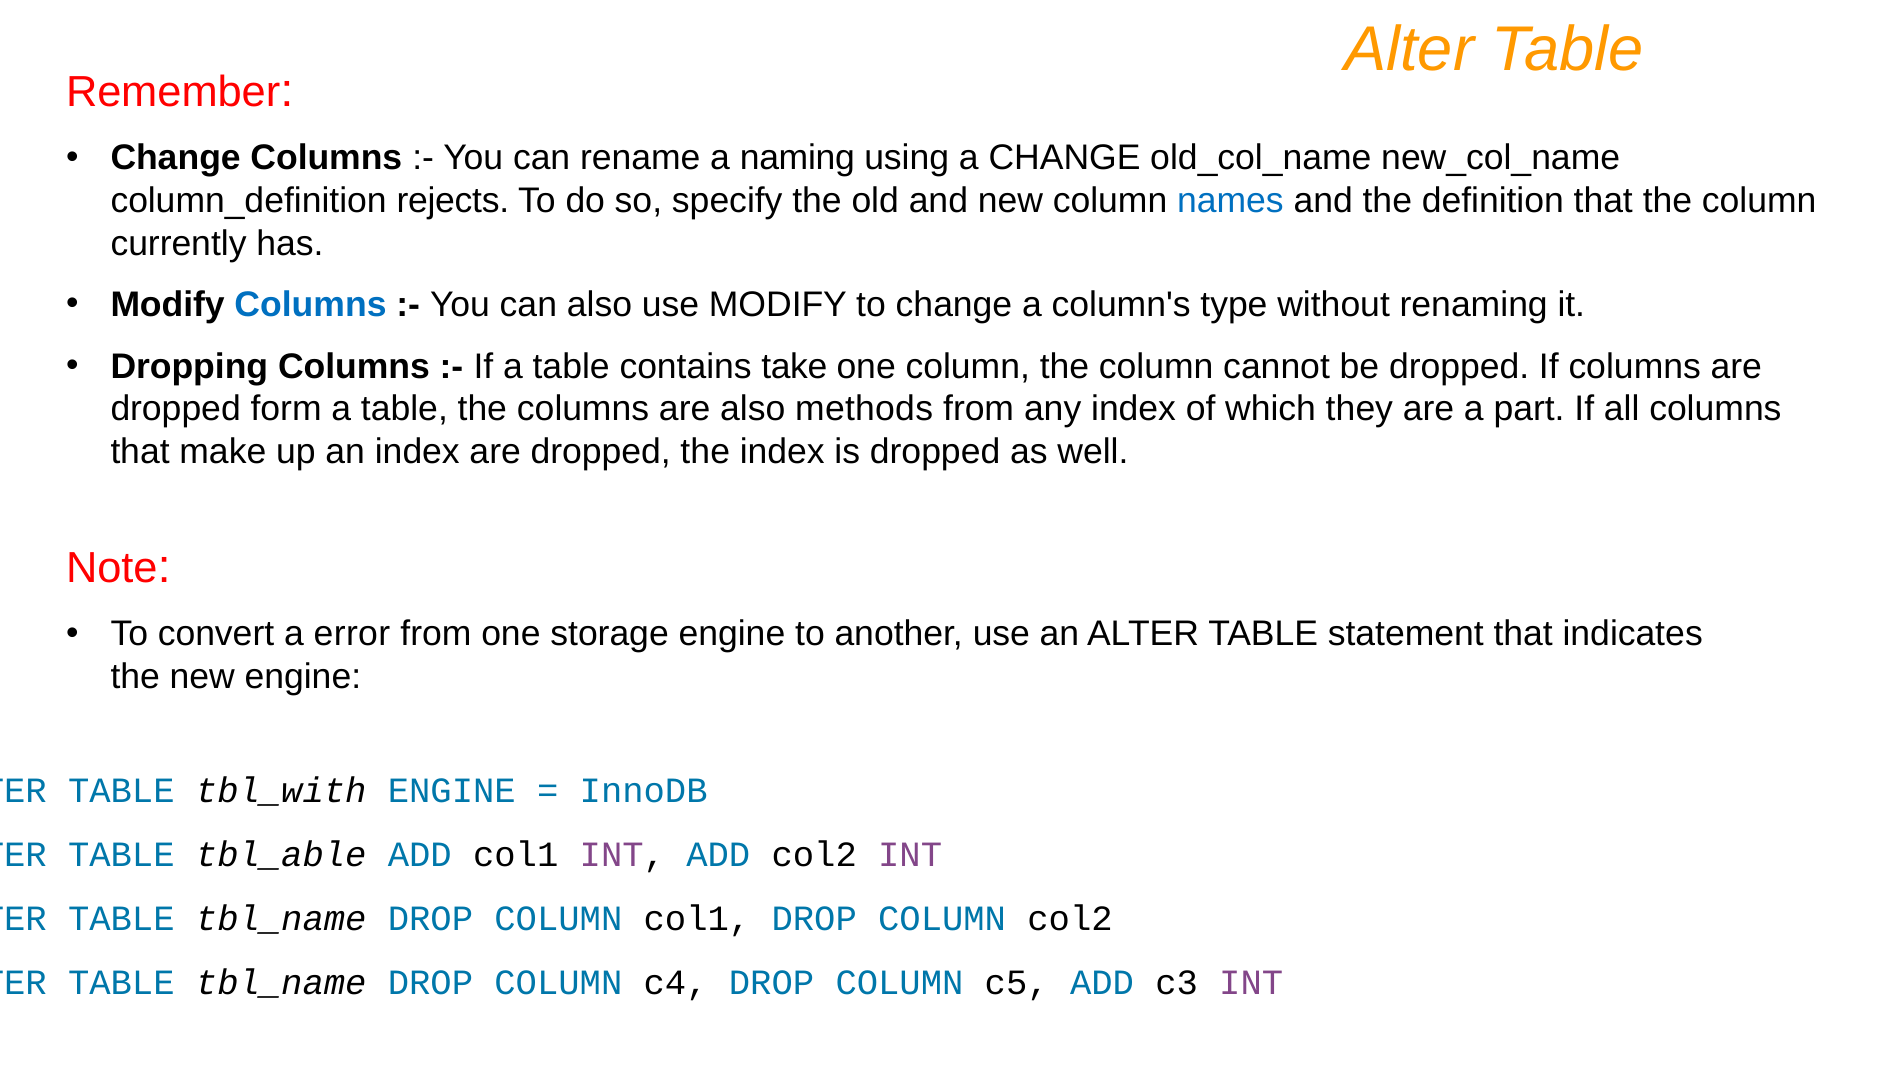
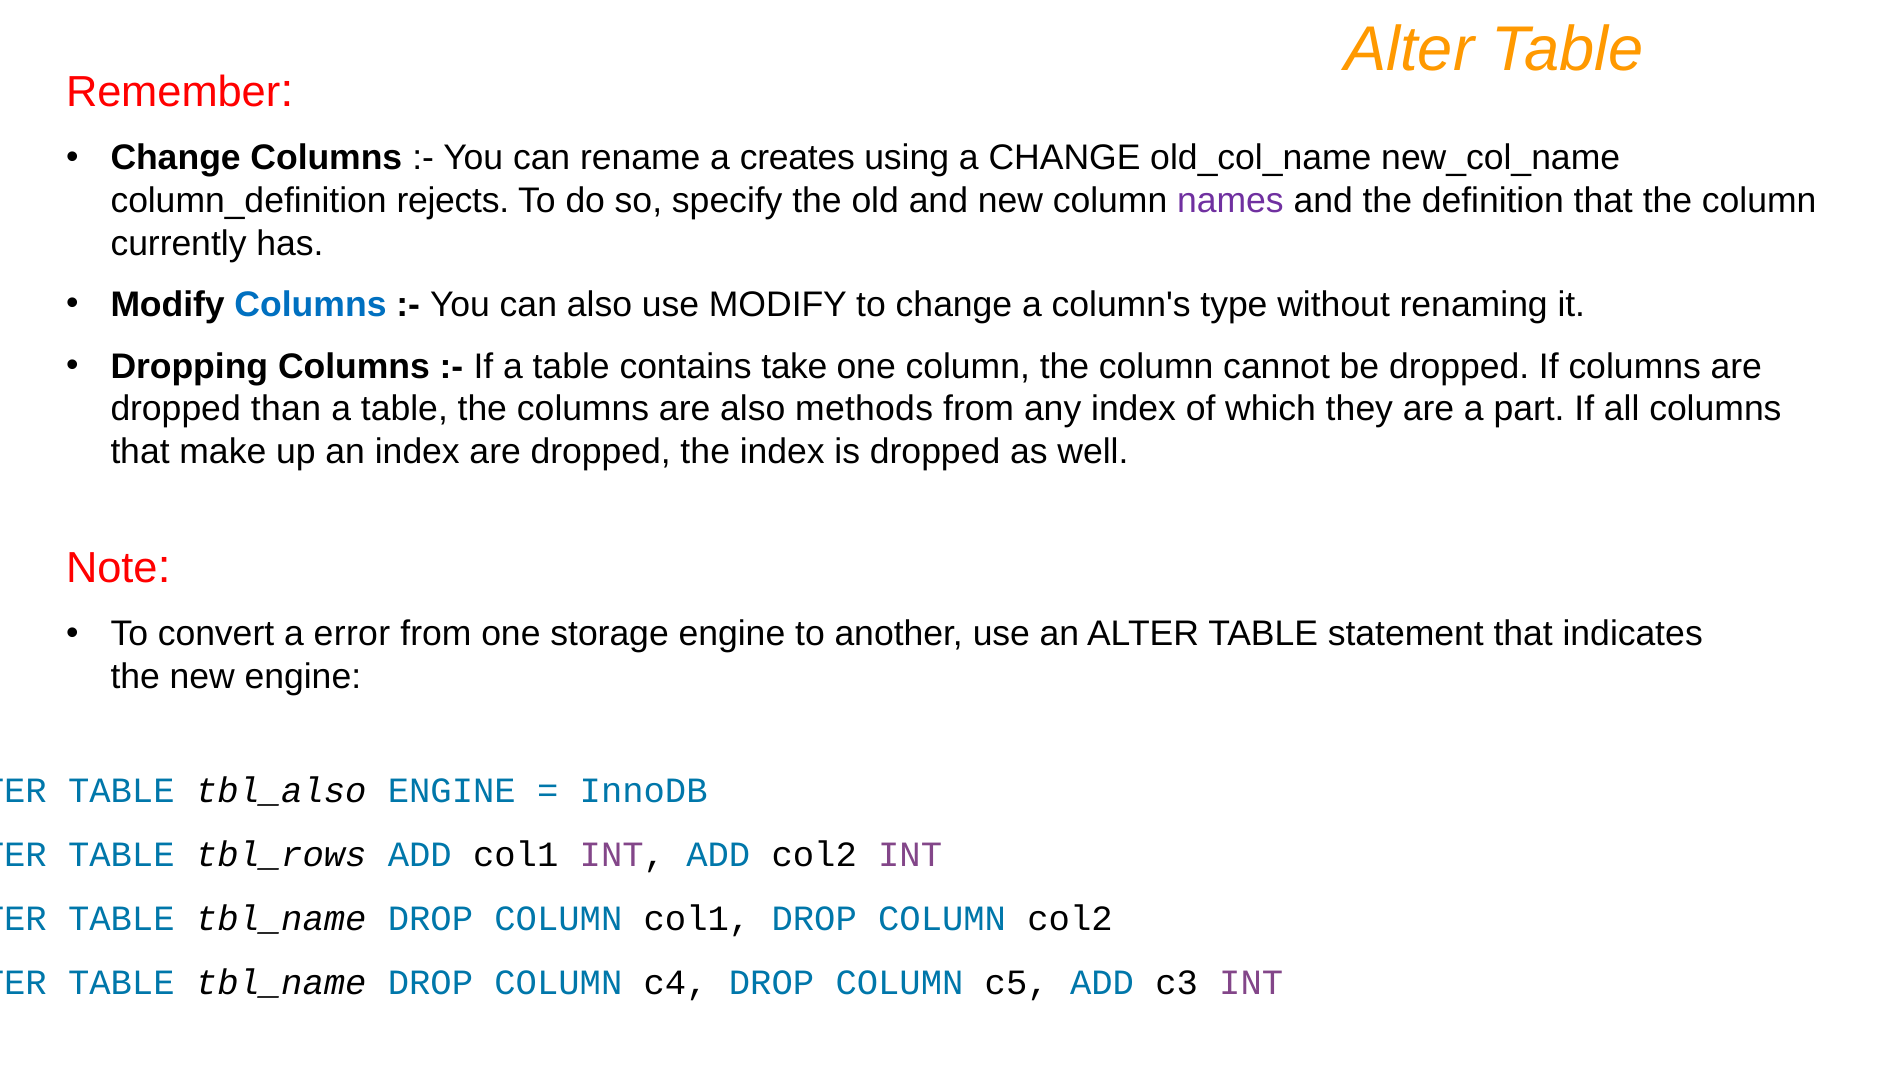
naming: naming -> creates (797, 158)
names colour: blue -> purple (1230, 201)
form: form -> than (286, 409)
tbl_with: tbl_with -> tbl_also (281, 790)
tbl_able: tbl_able -> tbl_rows (281, 854)
